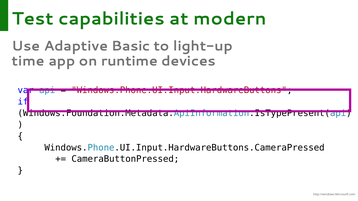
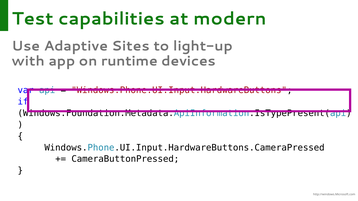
Basic: Basic -> Sites (131, 46)
time: time -> with (28, 61)
